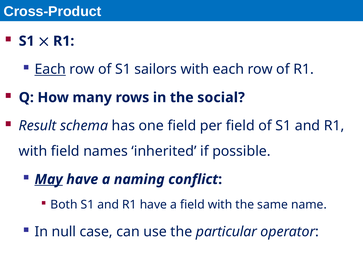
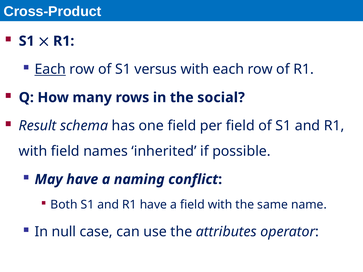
sailors: sailors -> versus (156, 69)
May underline: present -> none (49, 180)
particular: particular -> attributes (226, 232)
